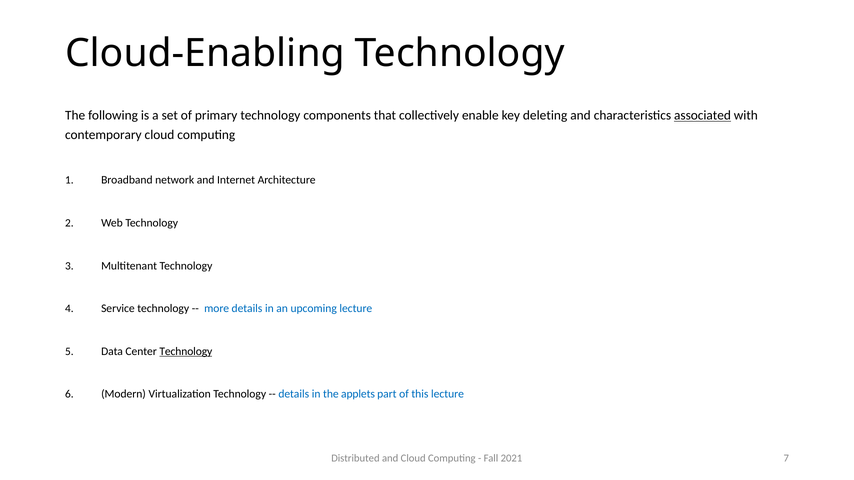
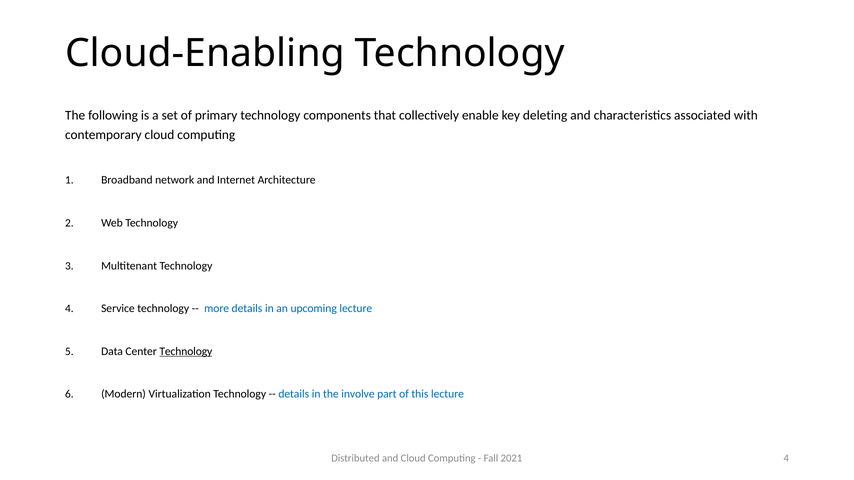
associated underline: present -> none (702, 116)
applets: applets -> involve (358, 394)
2021 7: 7 -> 4 (786, 459)
